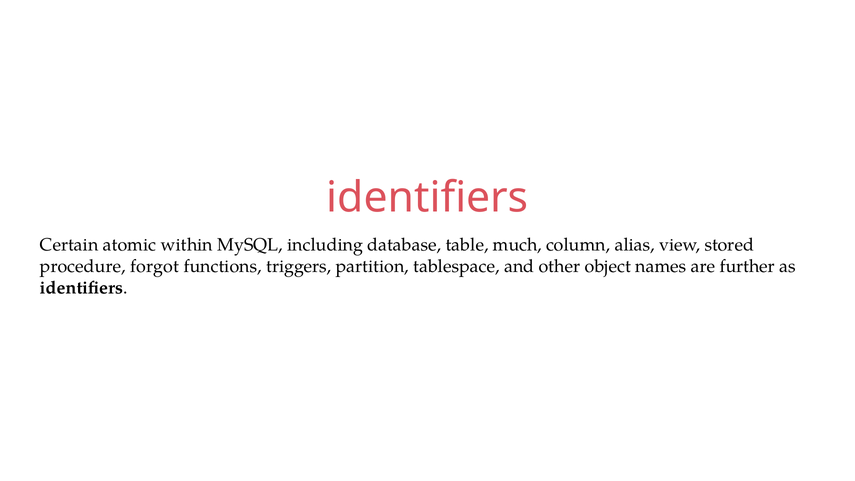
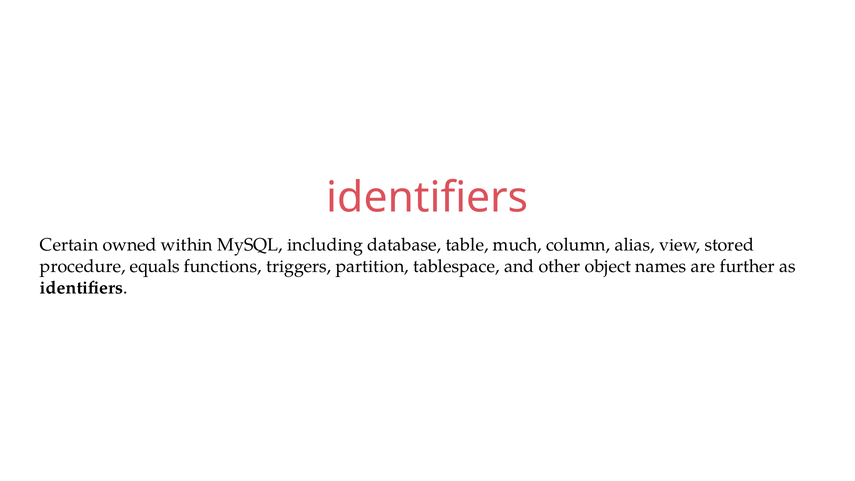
atomic: atomic -> owned (130, 245)
forgot: forgot -> equals (155, 266)
